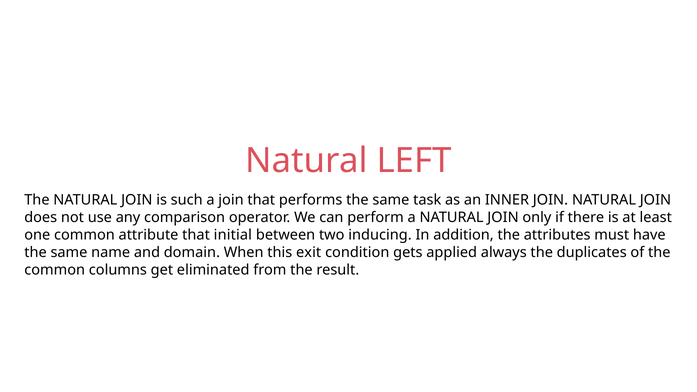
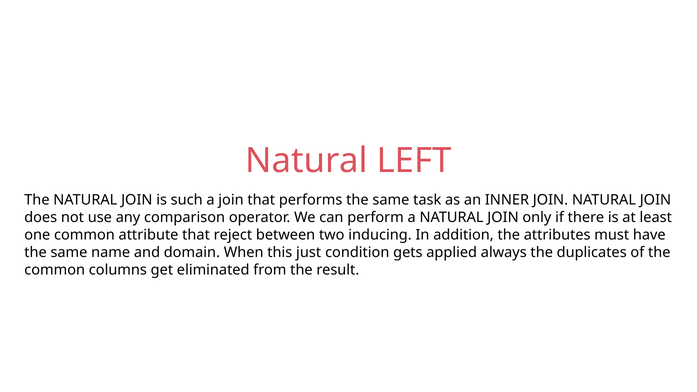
initial: initial -> reject (233, 235)
exit: exit -> just (309, 252)
